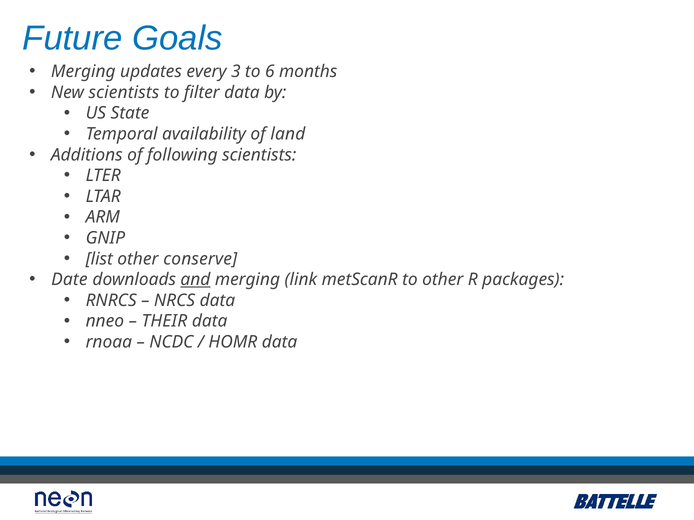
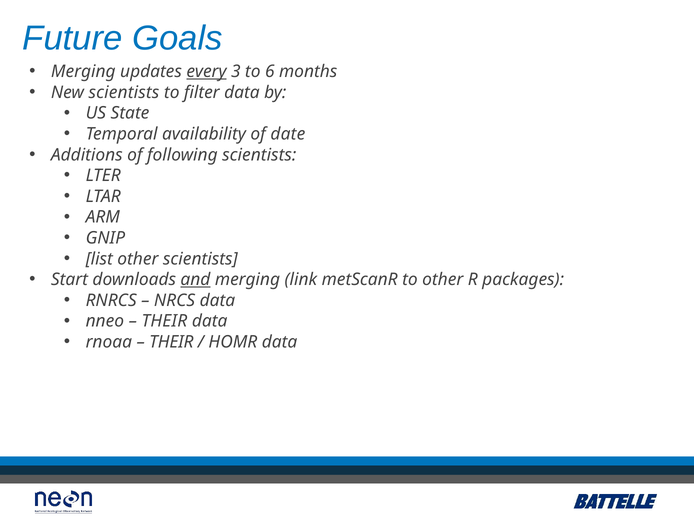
every underline: none -> present (206, 72)
land: land -> date (288, 134)
other conserve: conserve -> scientists (200, 259)
Date: Date -> Start (69, 280)
NCDC: NCDC -> THEIR (171, 342)
